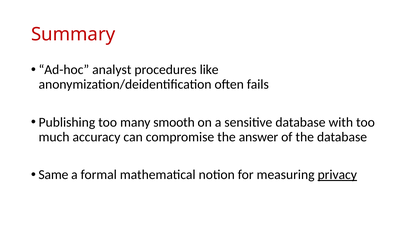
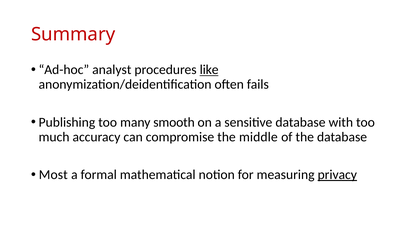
like underline: none -> present (209, 70)
answer: answer -> middle (258, 137)
Same: Same -> Most (53, 175)
